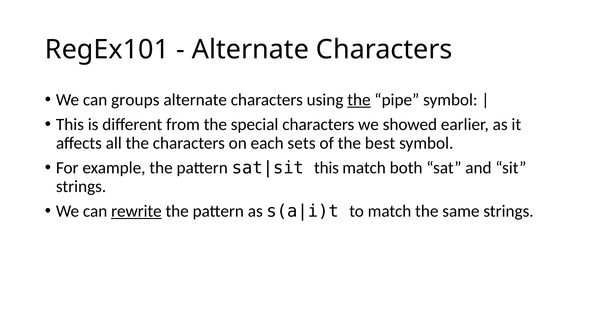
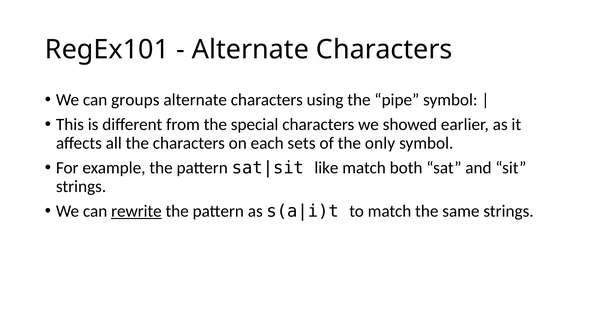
the underline: present -> none (359, 100)
best: best -> only (380, 143)
this: this -> like (326, 168)
